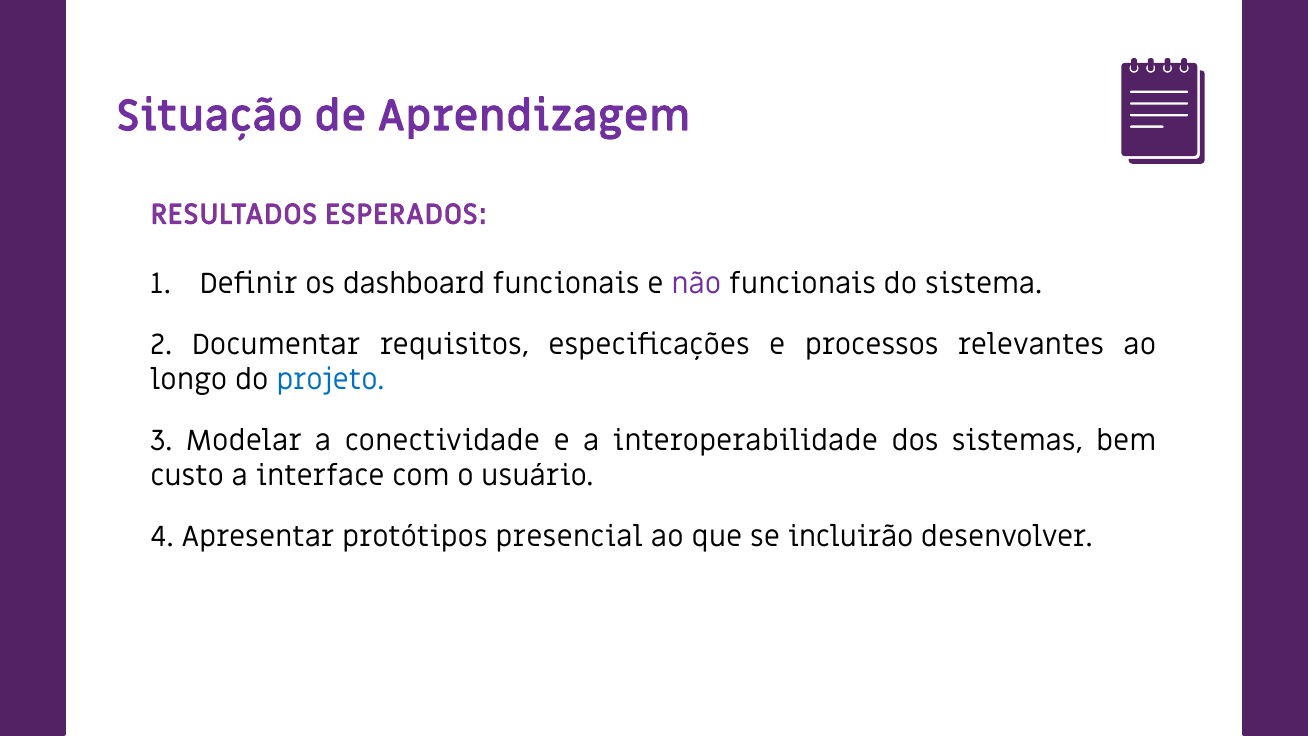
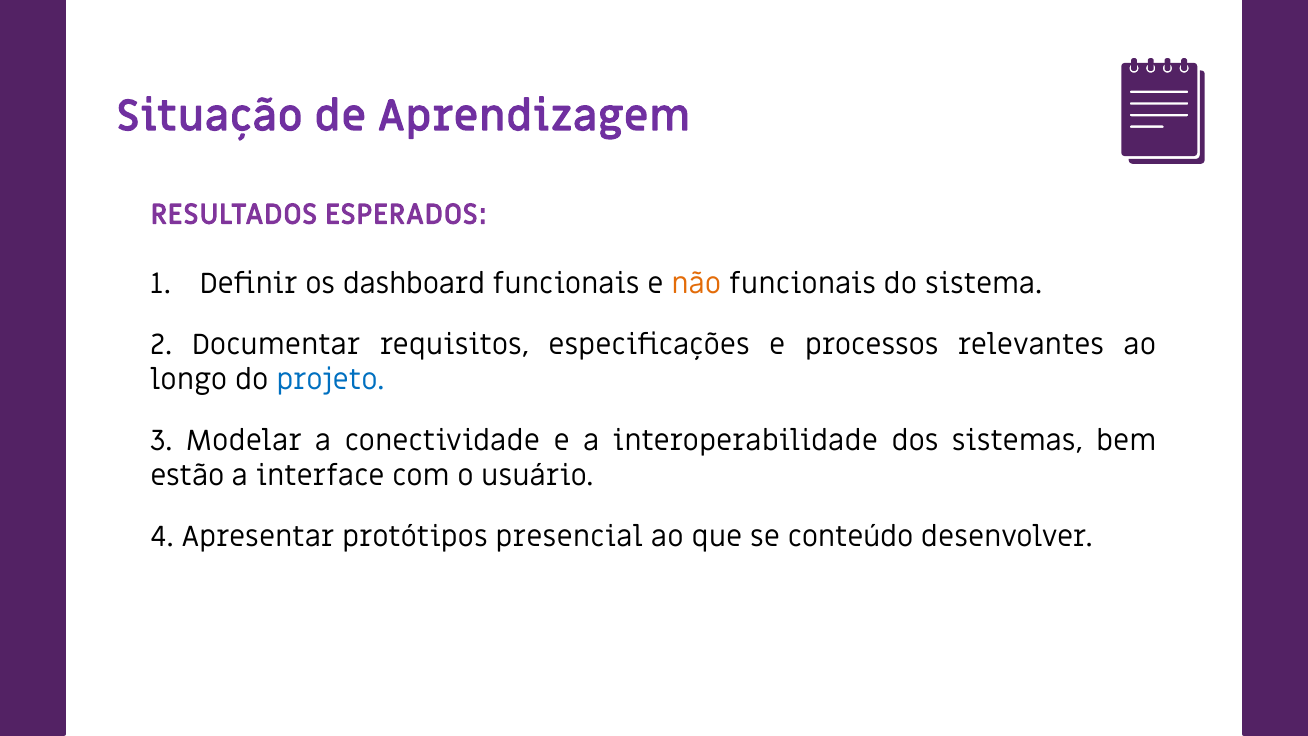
não colour: purple -> orange (696, 284)
custo: custo -> estão (187, 476)
incluirão: incluirão -> conteúdo (851, 537)
